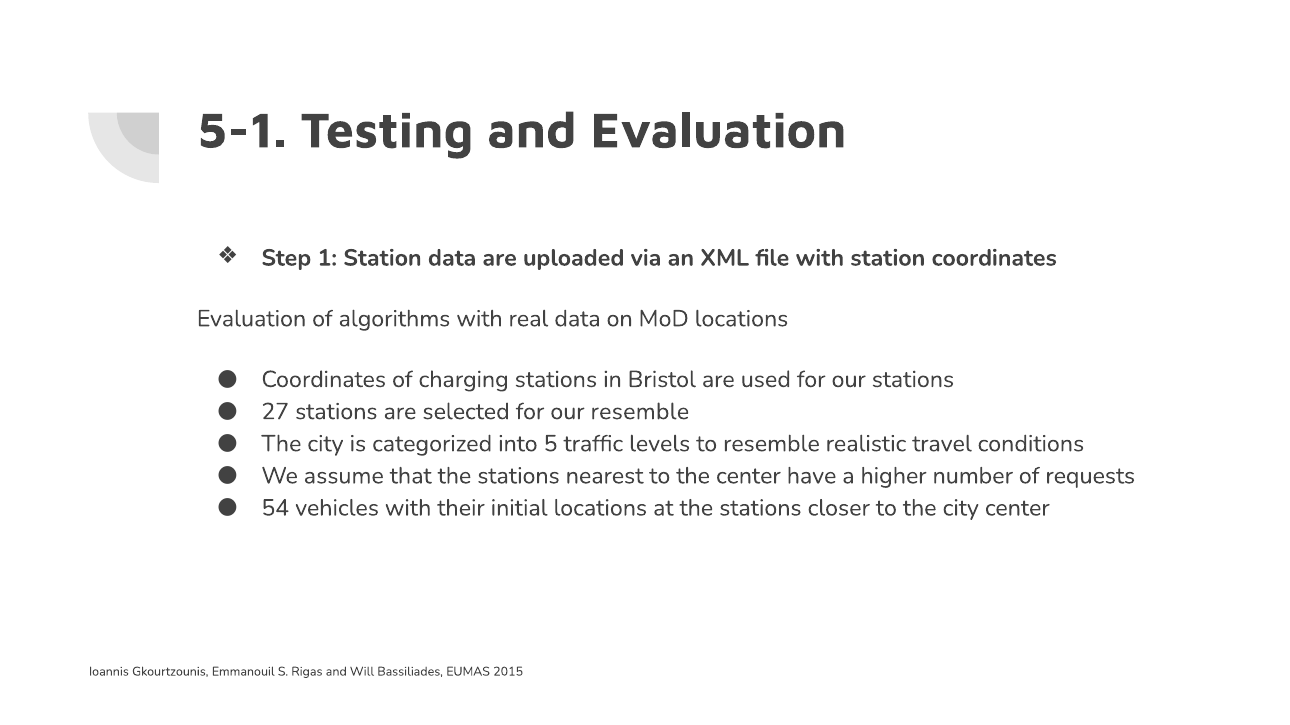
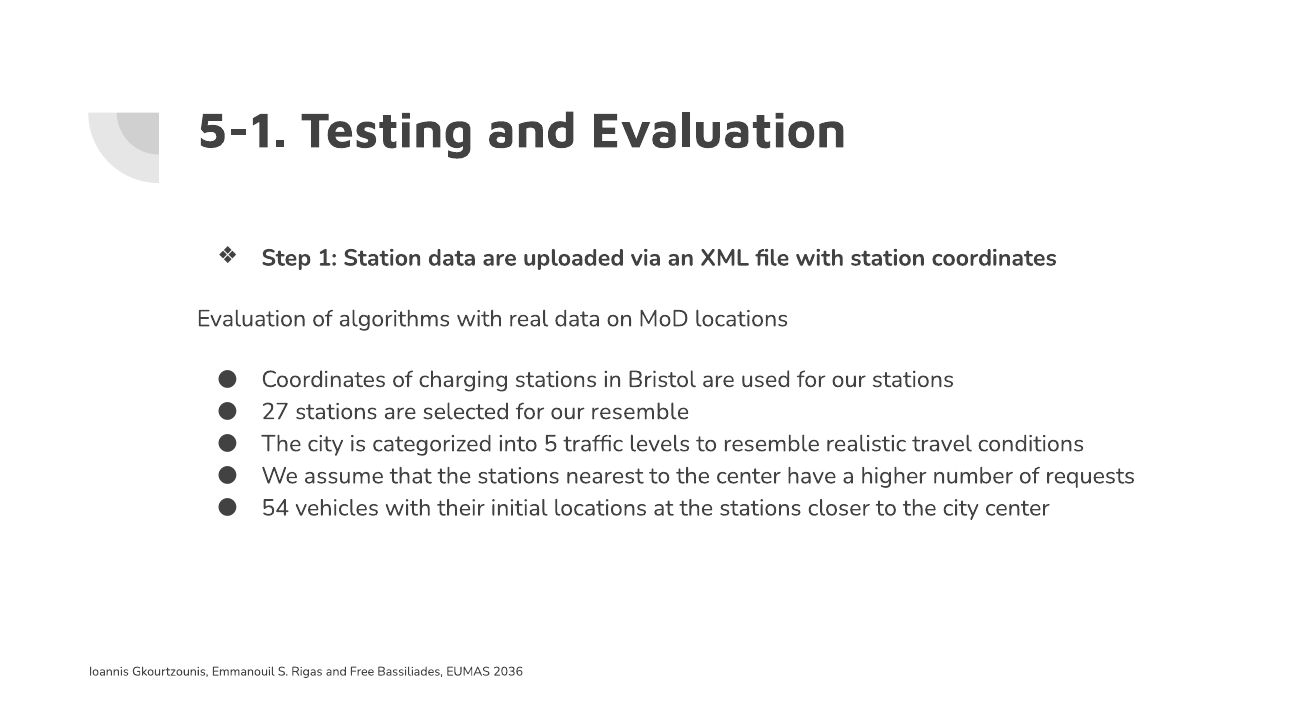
Will: Will -> Free (362, 672)
2015: 2015 -> 2036 (508, 672)
